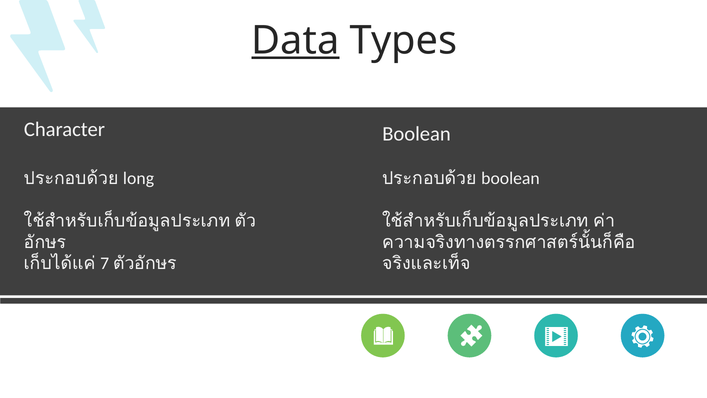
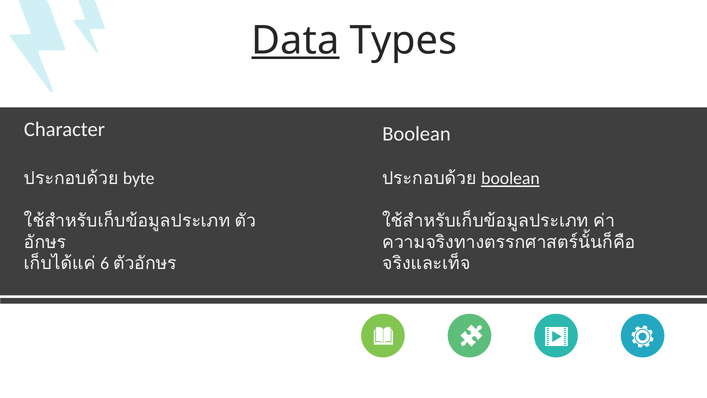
long: long -> byte (139, 178)
boolean underline: none -> present (510, 178)
7: 7 -> 6 (105, 263)
